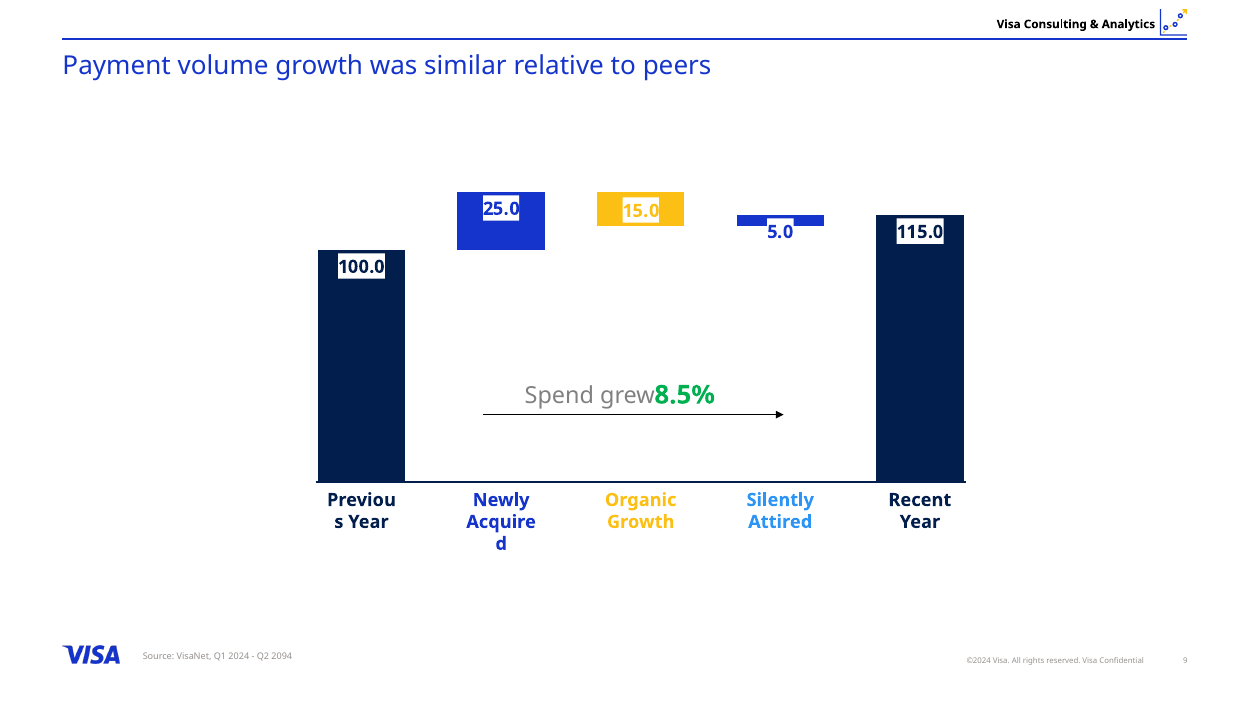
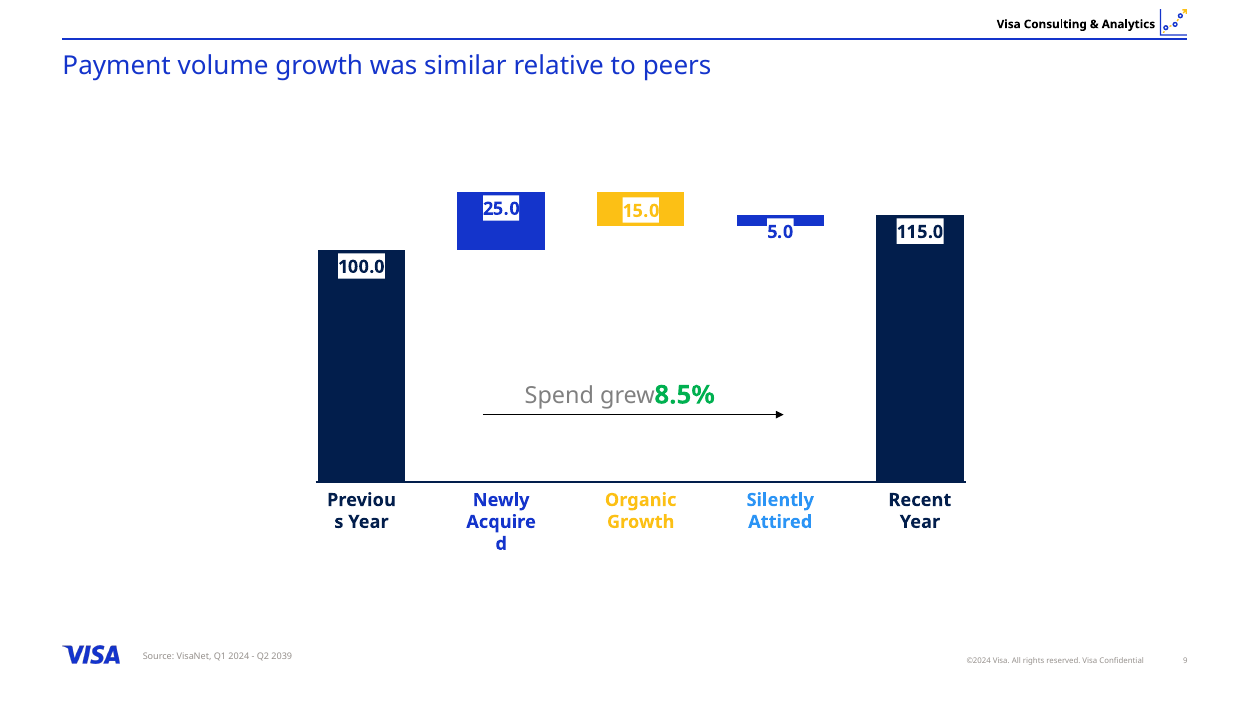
2094: 2094 -> 2039 (282, 657)
